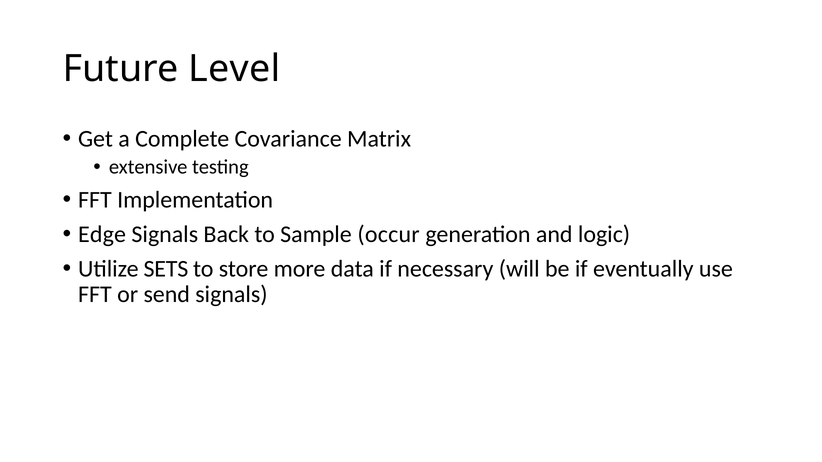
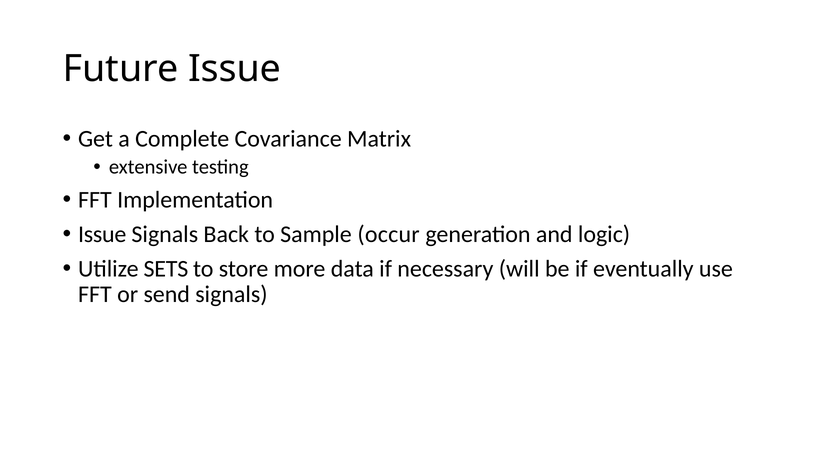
Future Level: Level -> Issue (235, 69)
Edge: Edge -> Issue (102, 234)
